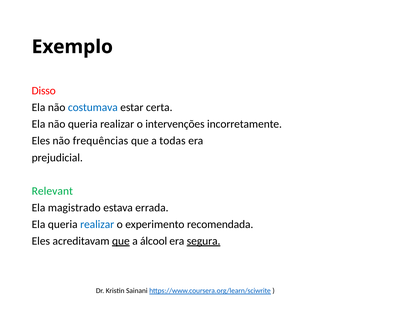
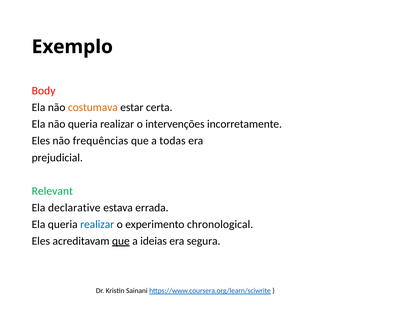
Disso: Disso -> Body (44, 91)
costumava colour: blue -> orange (93, 108)
magistrado: magistrado -> declarative (74, 208)
recomendada: recomendada -> chronological (220, 225)
álcool: álcool -> ideias (154, 241)
segura underline: present -> none (204, 241)
